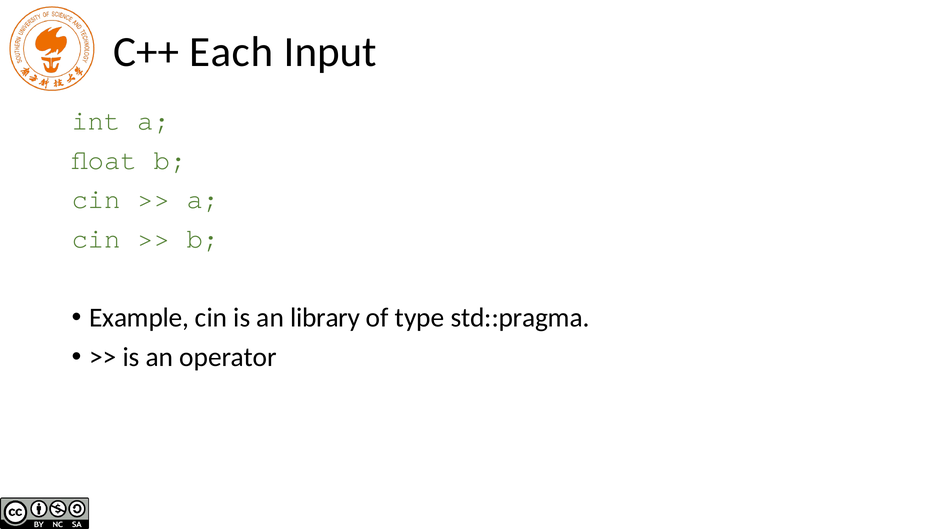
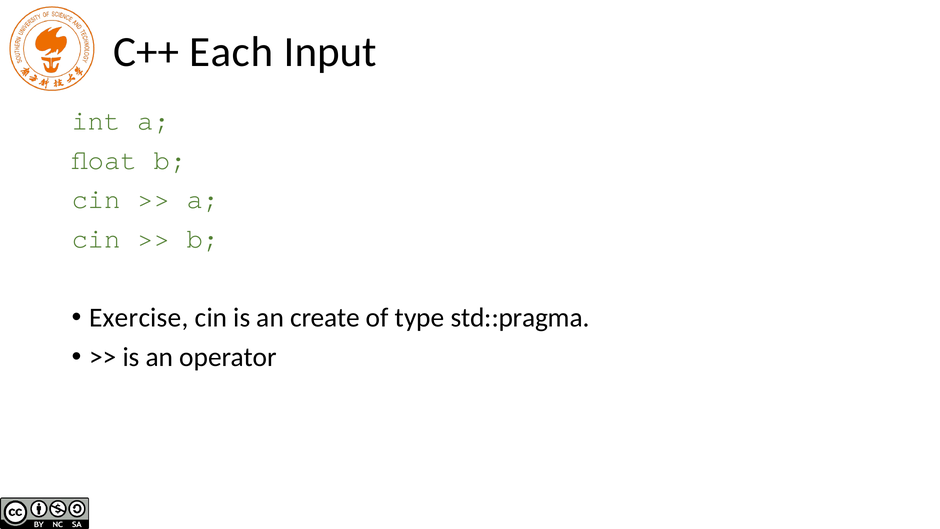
Example: Example -> Exercise (139, 318)
library: library -> create (325, 318)
